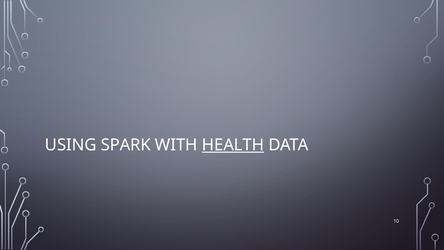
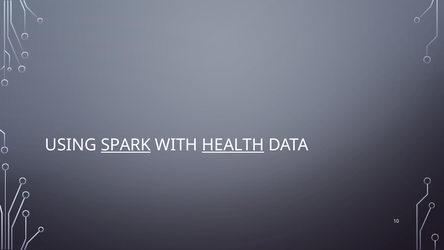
SPARK underline: none -> present (126, 145)
